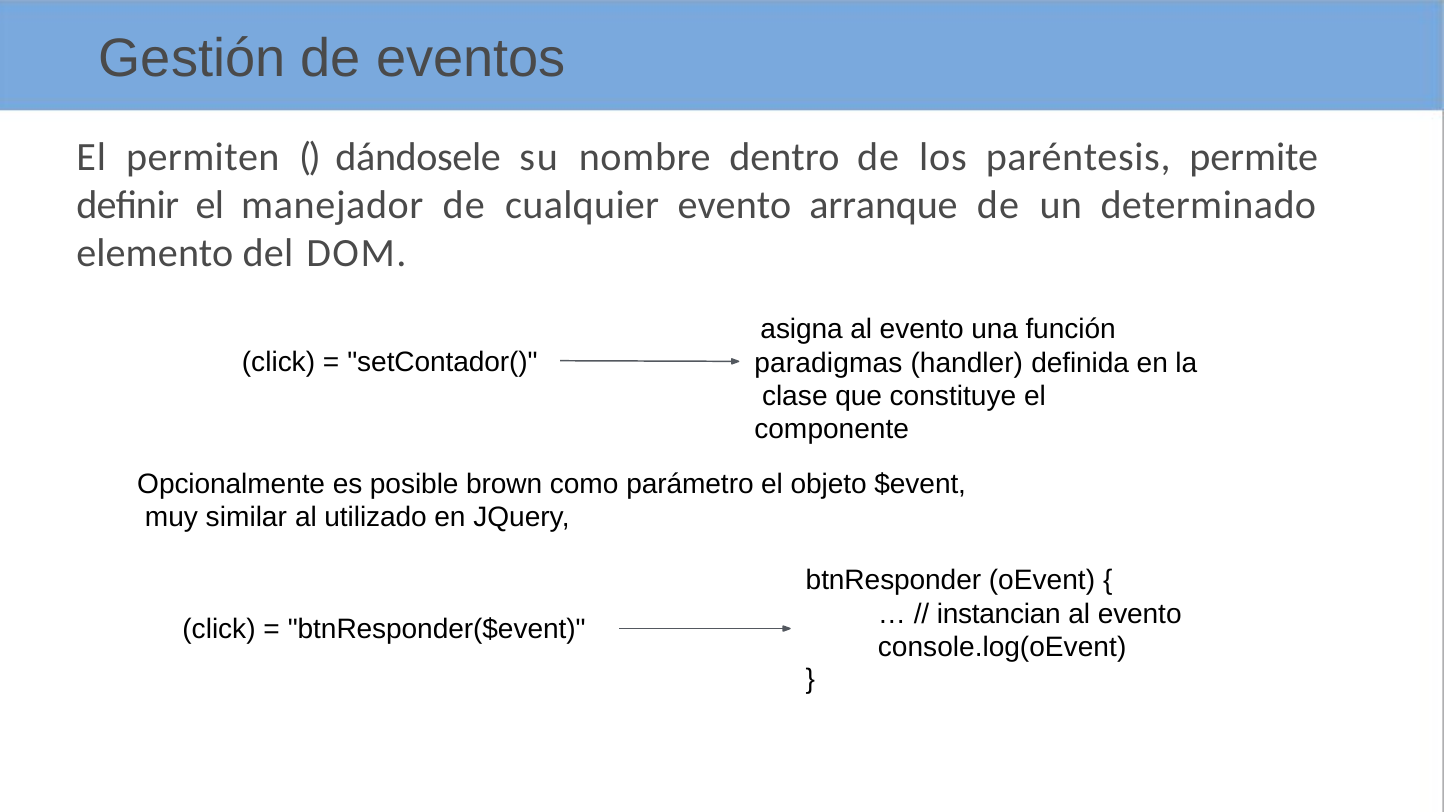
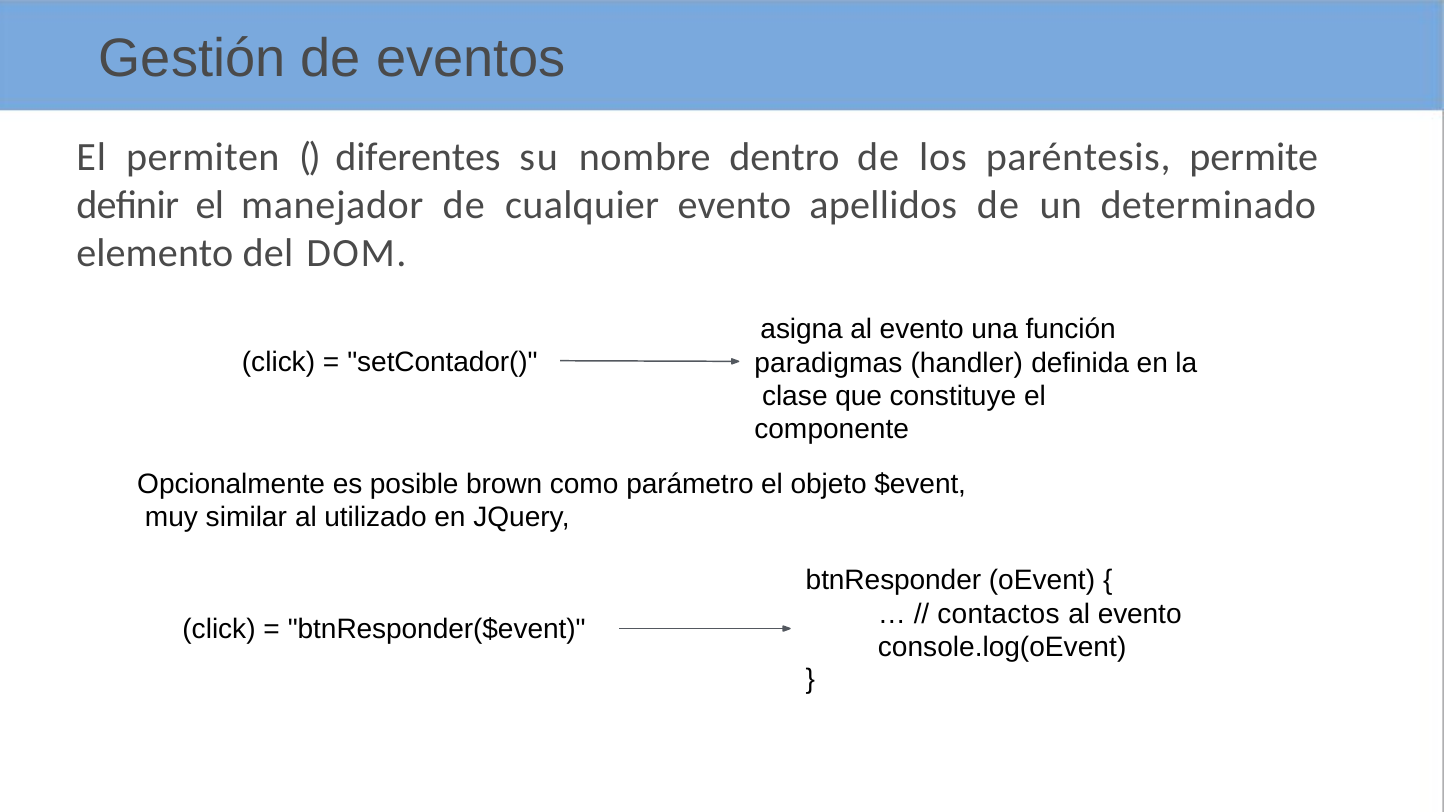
dándosele: dándosele -> diferentes (418, 157)
arranque: arranque -> apellidos (883, 205)
instancian: instancian -> contactos (998, 614)
